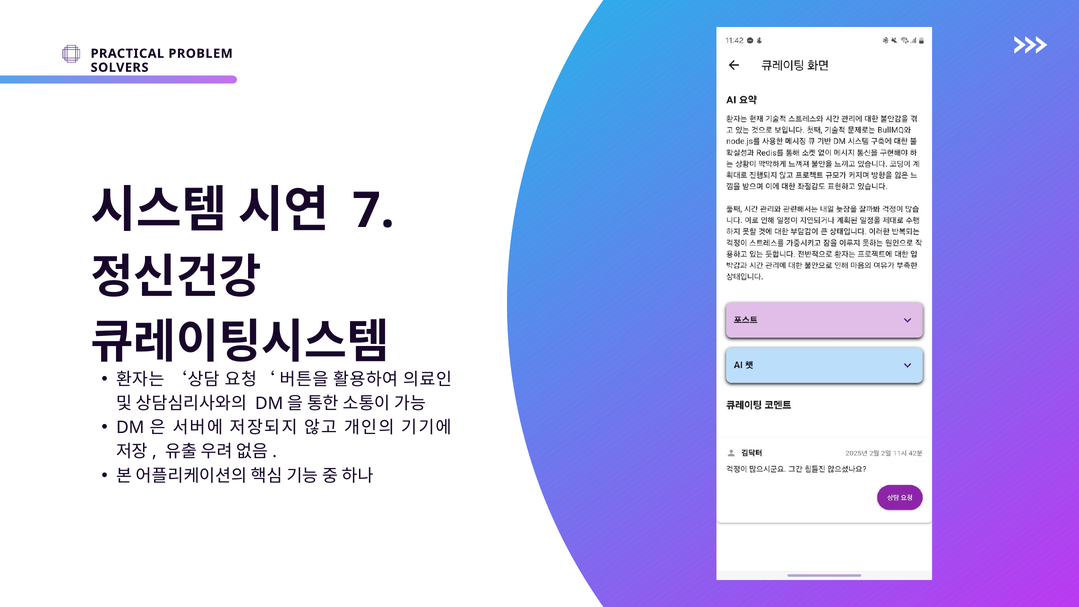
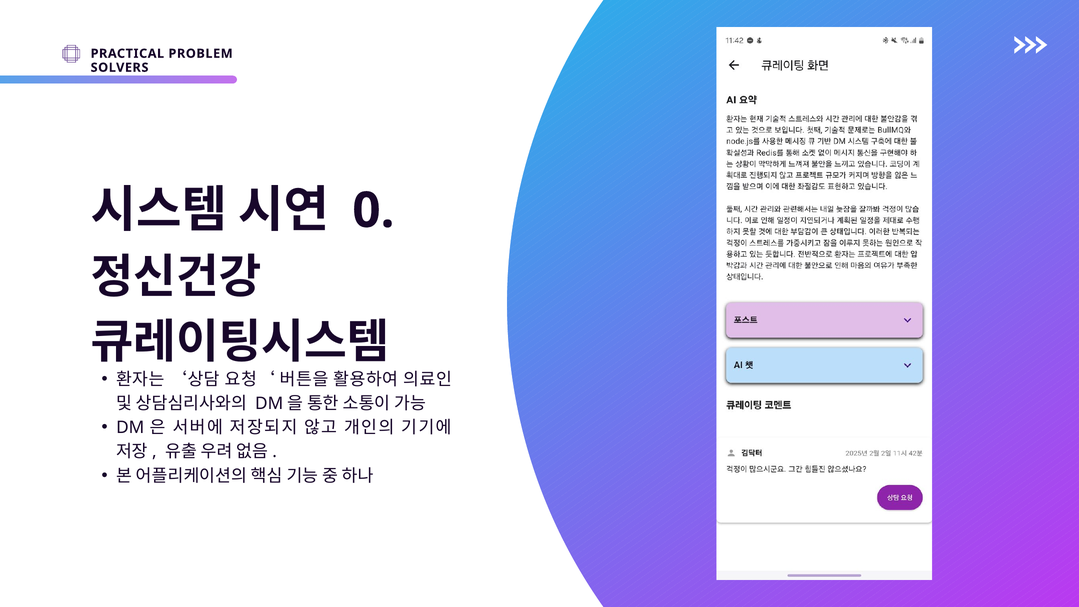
7: 7 -> 0 (373, 211)
